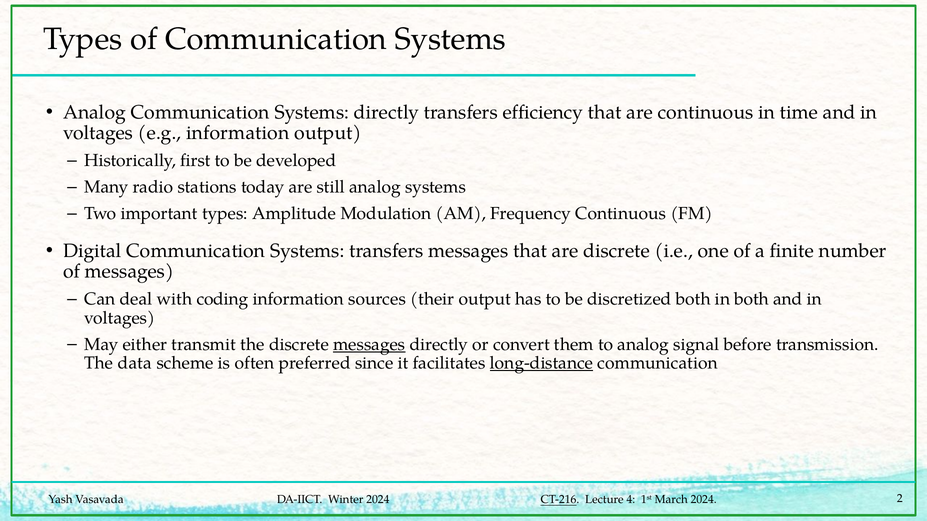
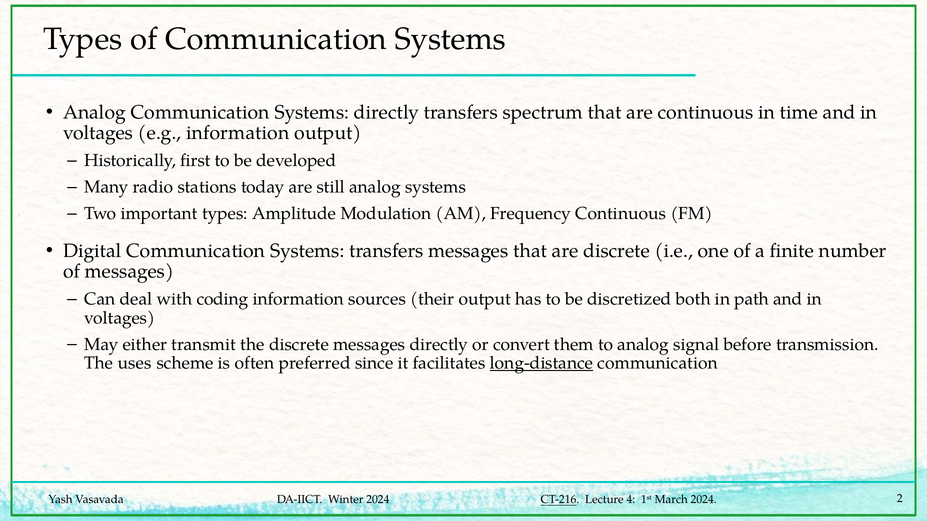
efficiency: efficiency -> spectrum (543, 112)
in both: both -> path (752, 299)
messages underline: present -> none (369, 345)
data: data -> uses (135, 364)
